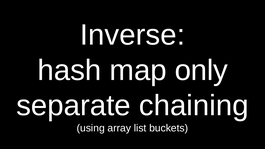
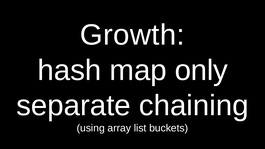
Inverse: Inverse -> Growth (132, 35)
